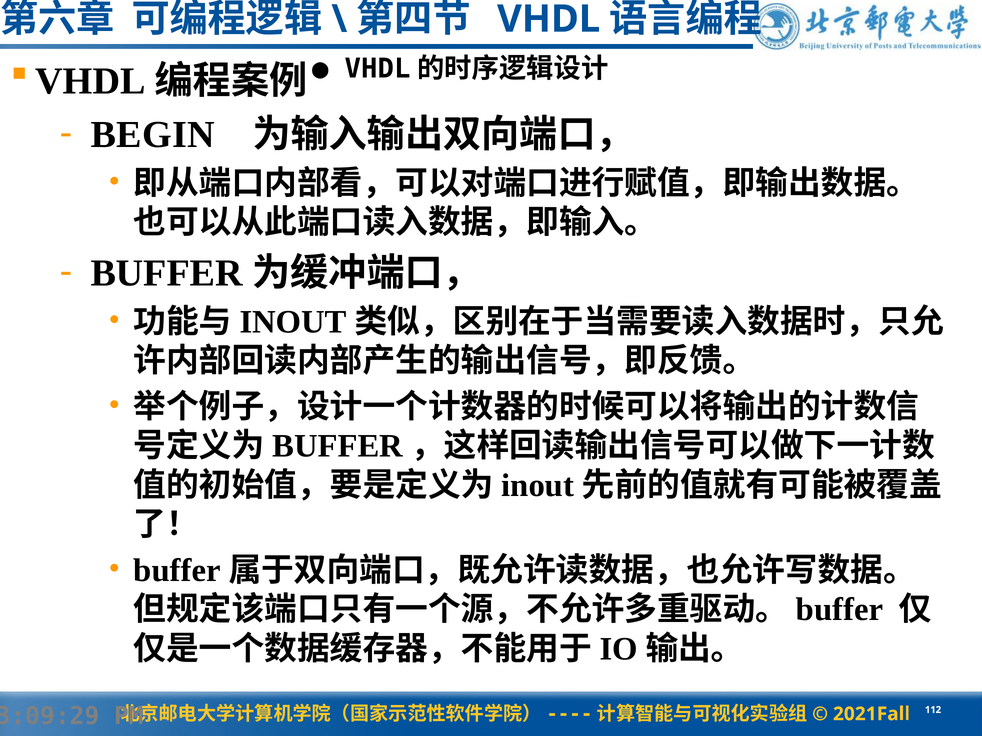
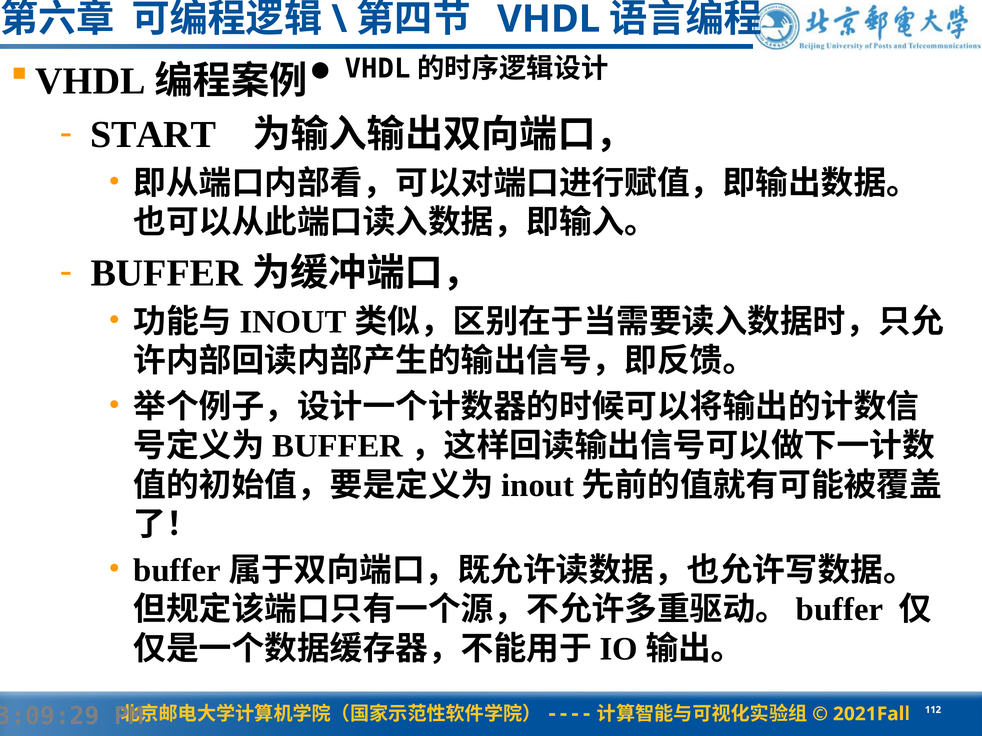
BEGIN: BEGIN -> START (153, 135)
